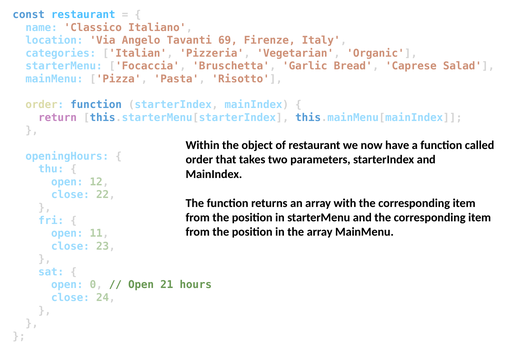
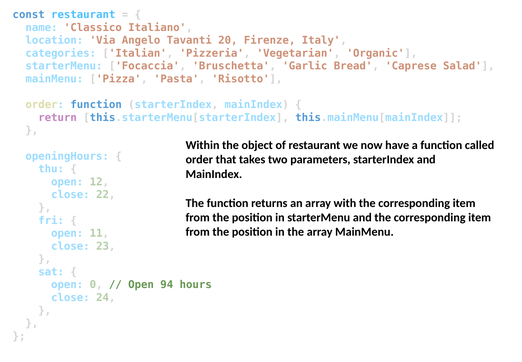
69: 69 -> 20 (228, 40)
21: 21 -> 94 (167, 284)
